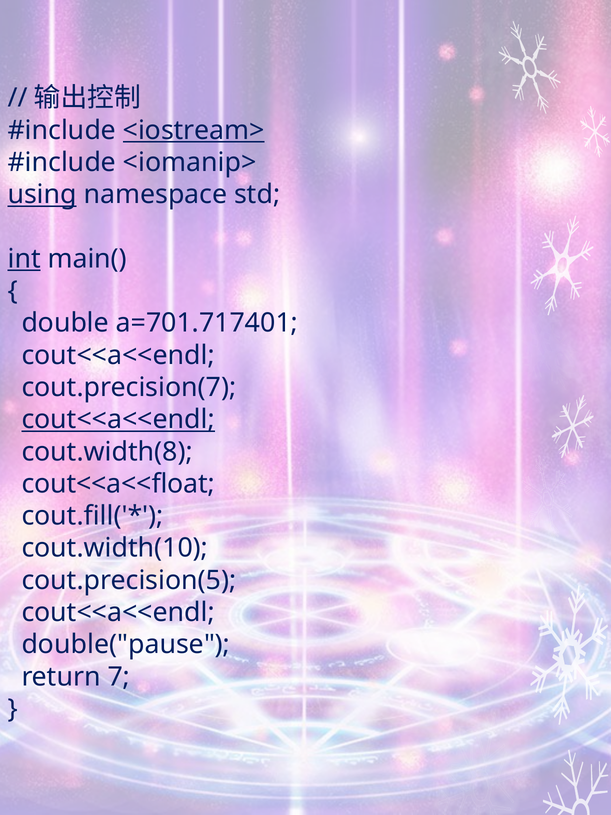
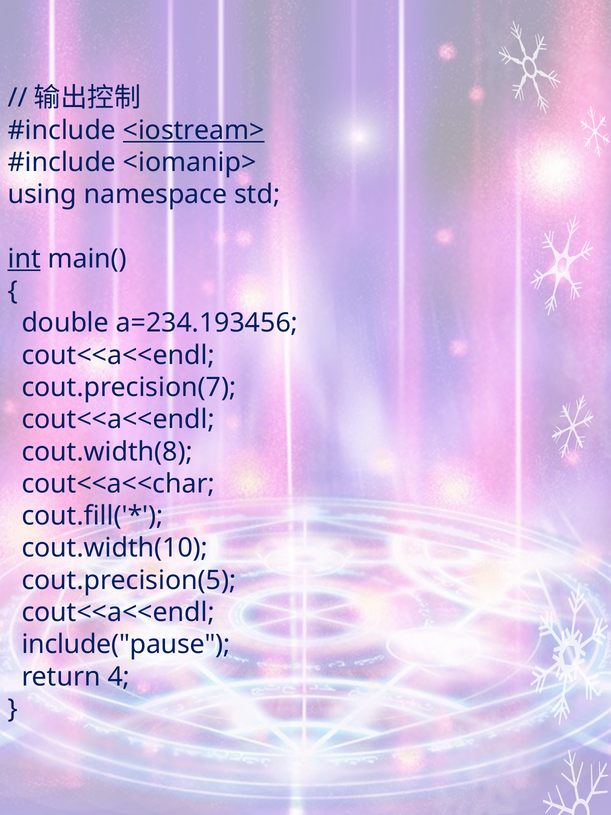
using underline: present -> none (42, 194)
a=701.717401: a=701.717401 -> a=234.193456 (207, 323)
cout<<a<<endl underline: present -> none (118, 419)
cout<<a<<float: cout<<a<<float -> cout<<a<<char (118, 484)
double("pause: double("pause -> include("pause (126, 644)
7: 7 -> 4 (119, 676)
